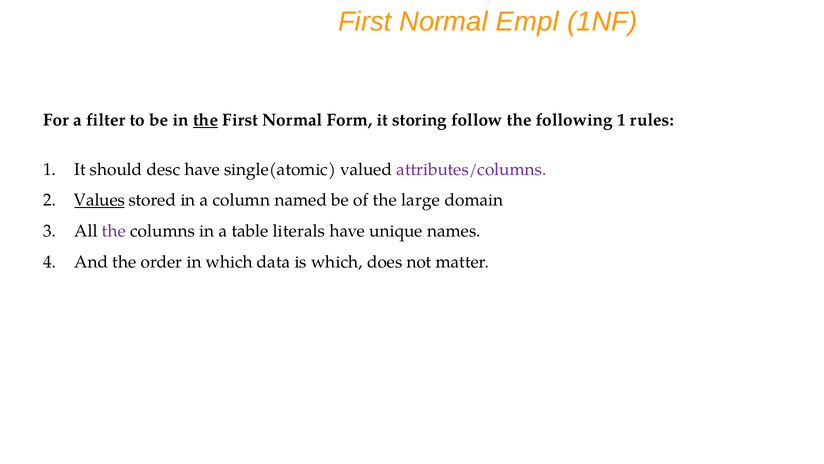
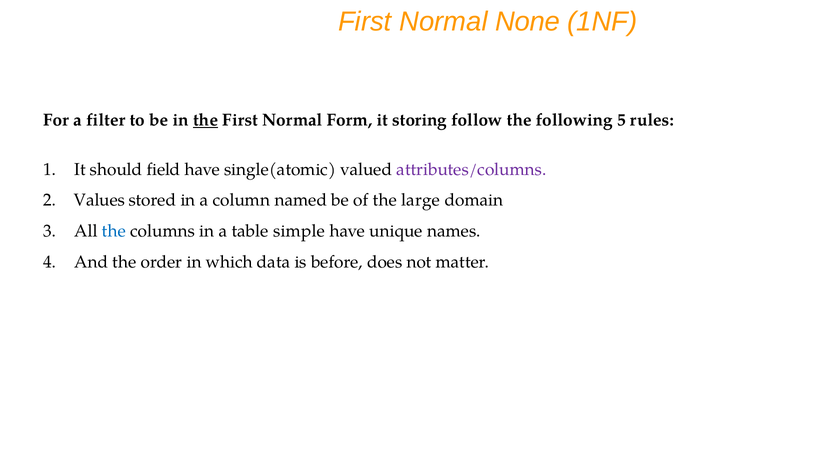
Empl: Empl -> None (528, 21)
following 1: 1 -> 5 (621, 120)
desc: desc -> field (164, 169)
Values underline: present -> none (99, 200)
the colour: purple -> blue (114, 231)
literals: literals -> simple (299, 231)
is which: which -> before (337, 262)
